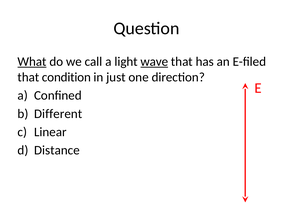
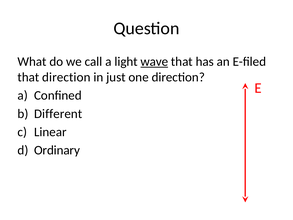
What underline: present -> none (32, 61)
that condition: condition -> direction (66, 77)
Distance: Distance -> Ordinary (57, 150)
